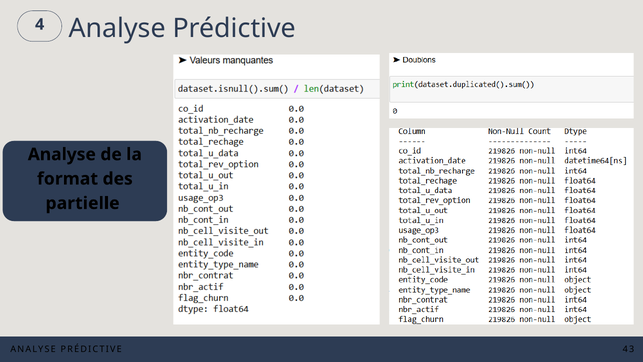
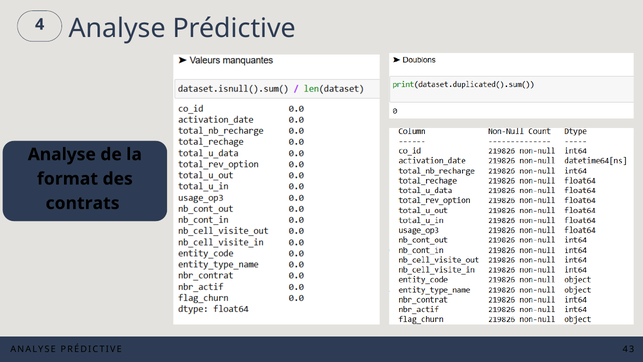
partielle: partielle -> contrats (83, 203)
